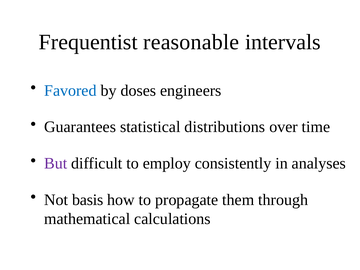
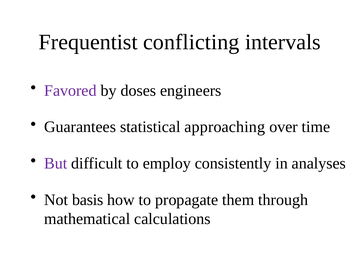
reasonable: reasonable -> conflicting (191, 42)
Favored colour: blue -> purple (70, 91)
distributions: distributions -> approaching (225, 127)
